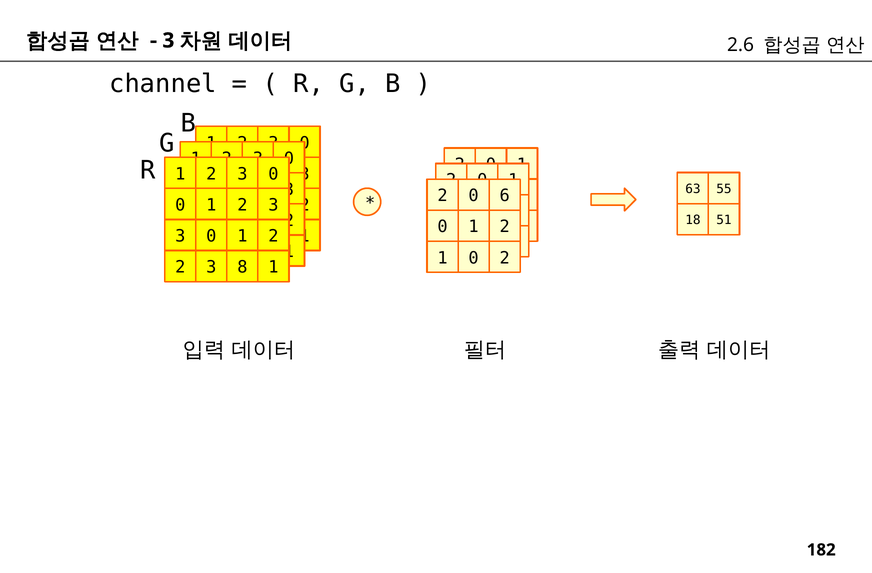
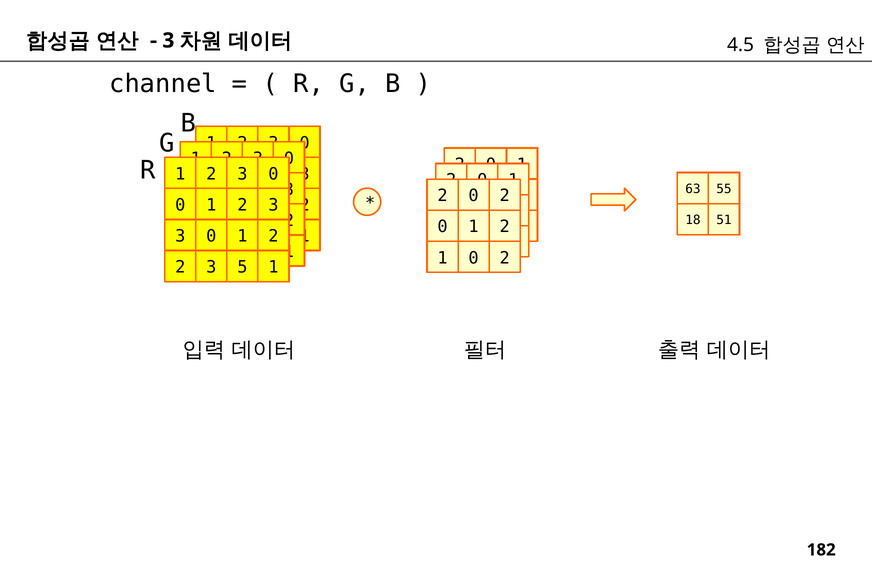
2.6: 2.6 -> 4.5 (741, 45)
2 0 6: 6 -> 2 (505, 196)
8: 8 -> 5 (242, 267)
